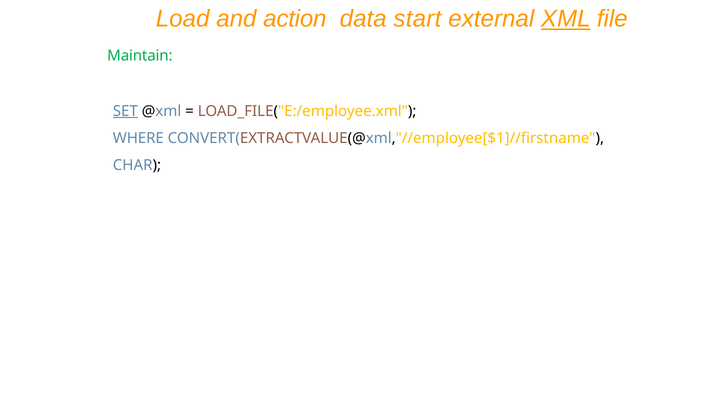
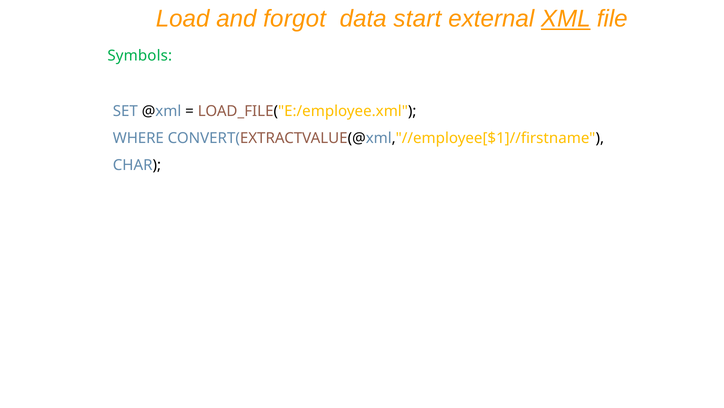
action: action -> forgot (295, 19)
Maintain: Maintain -> Symbols (140, 56)
SET underline: present -> none (125, 111)
